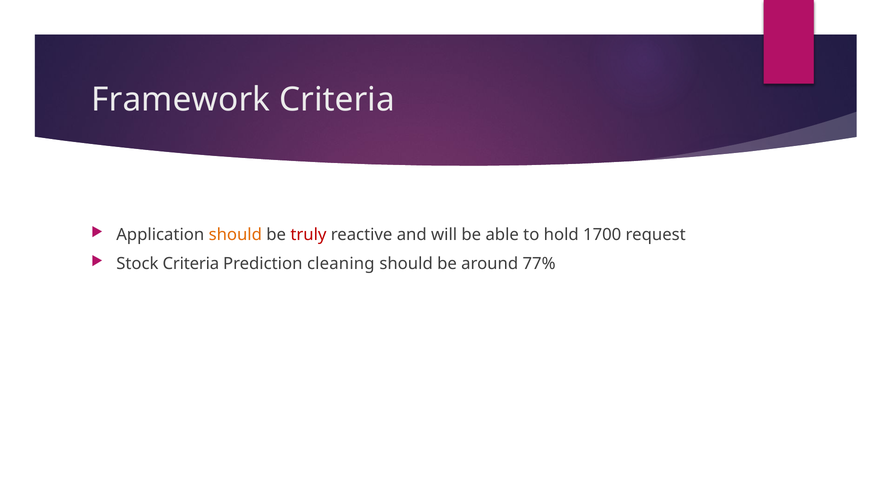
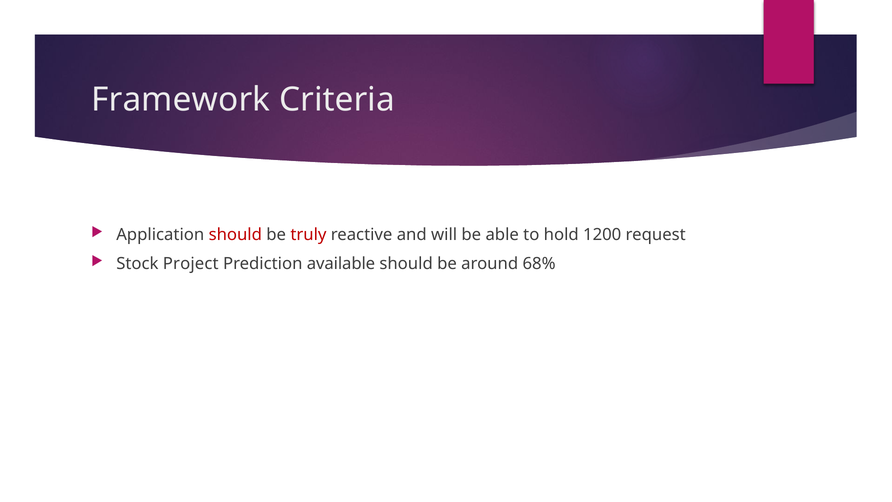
should colour: orange -> red (235, 234)
1700: 1700 -> 1200 (602, 234)
Stock Criteria: Criteria -> Project (191, 264)
cleaning: cleaning -> available (341, 264)
77%: 77% -> 68% (539, 264)
